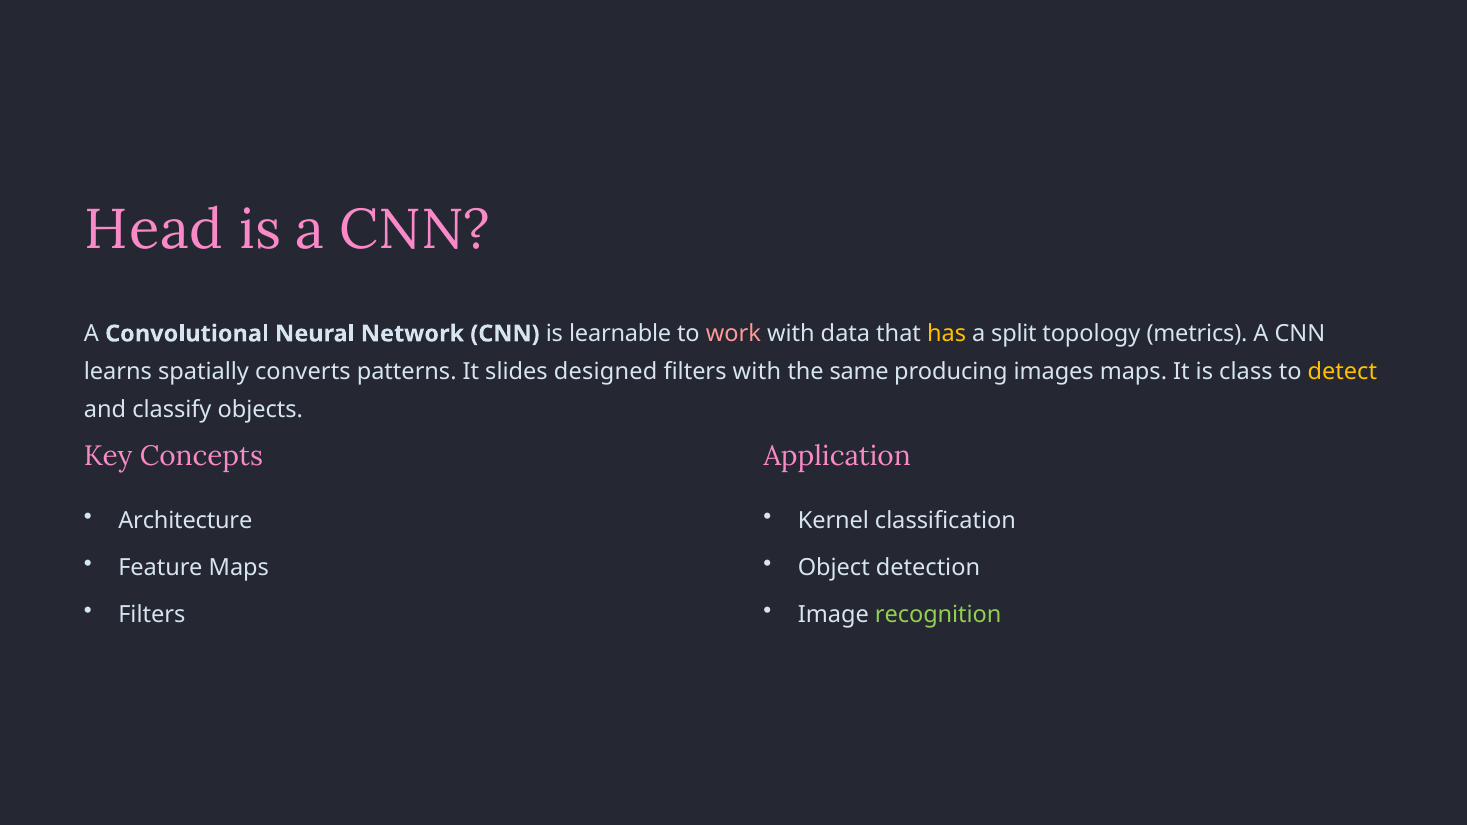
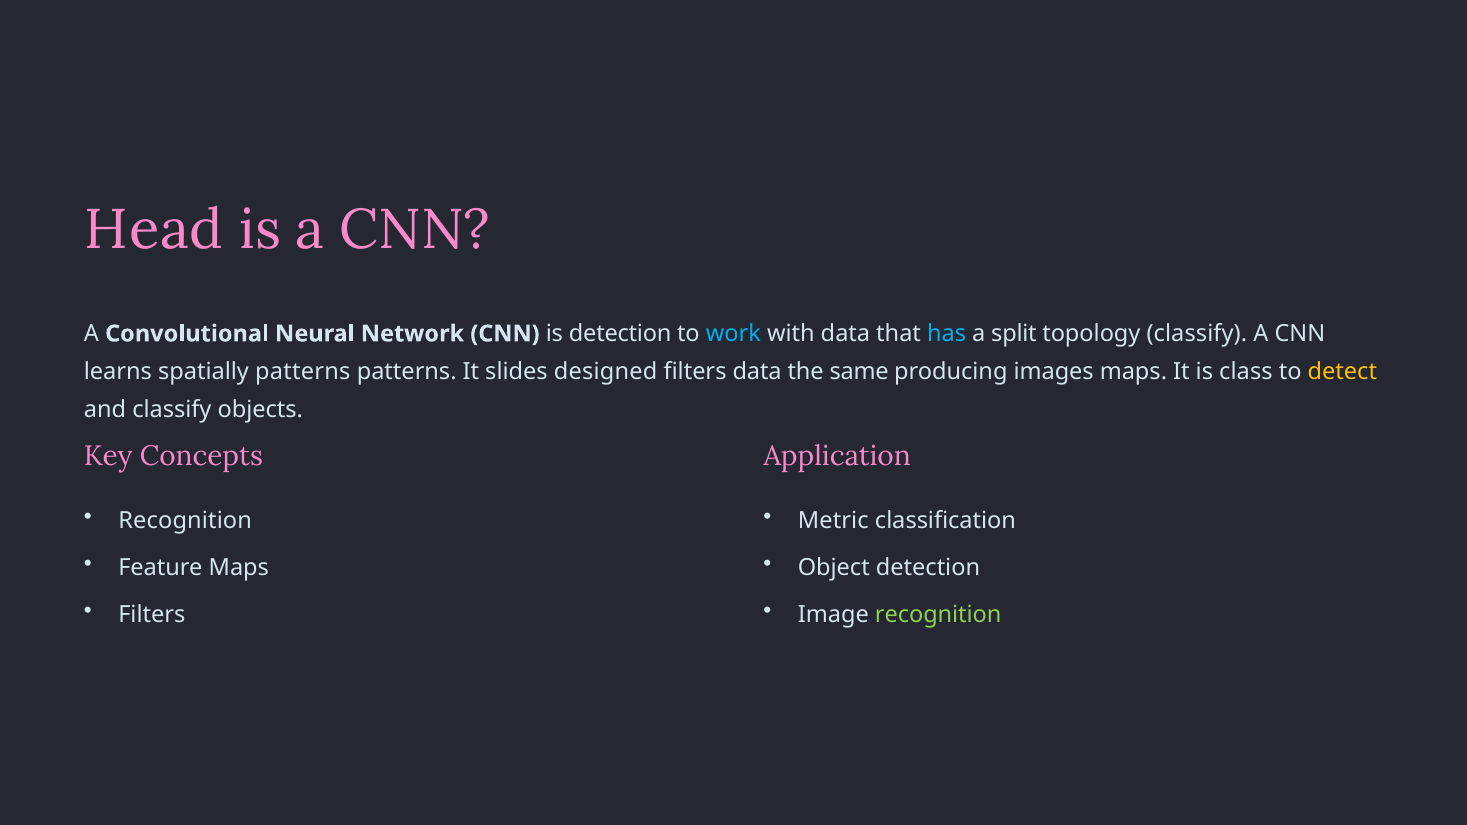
is learnable: learnable -> detection (620, 334)
work colour: pink -> light blue (733, 334)
has colour: yellow -> light blue (947, 334)
topology metrics: metrics -> classify (1197, 334)
spatially converts: converts -> patterns (303, 372)
filters with: with -> data (757, 372)
Architecture: Architecture -> Recognition (185, 521)
Kernel: Kernel -> Metric (833, 521)
